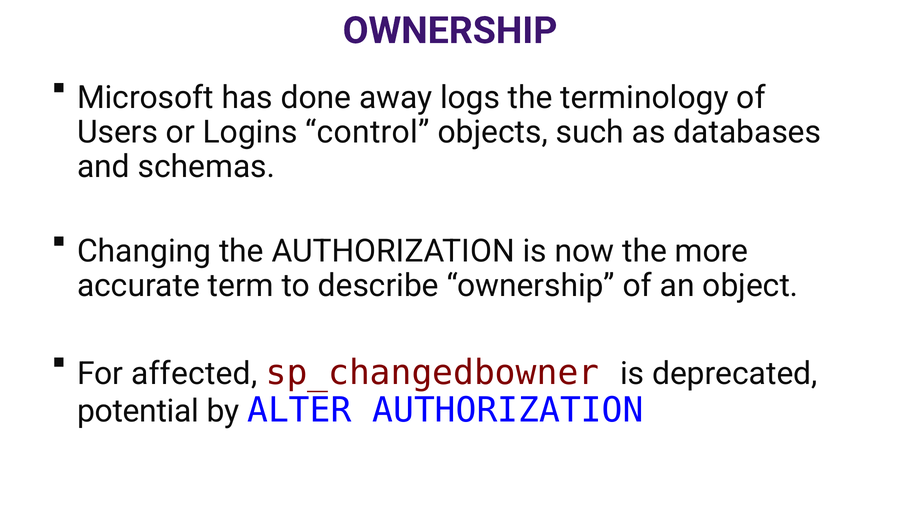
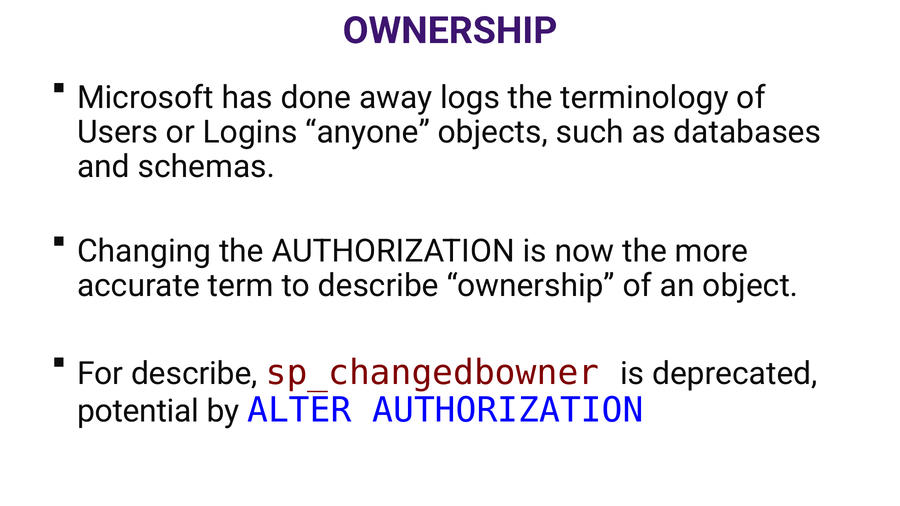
control: control -> anyone (368, 132)
For affected: affected -> describe (194, 374)
